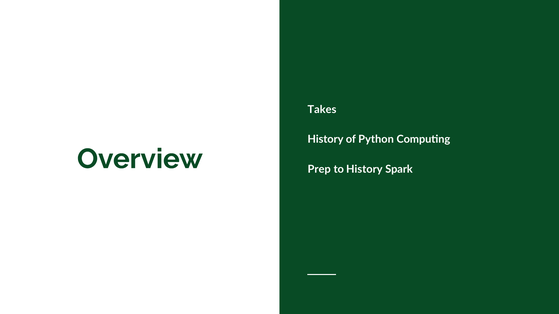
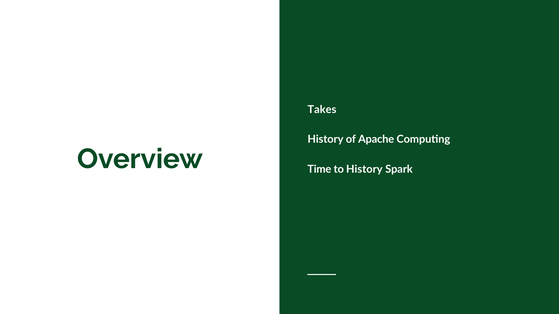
Python: Python -> Apache (376, 140)
Prep: Prep -> Time (319, 170)
